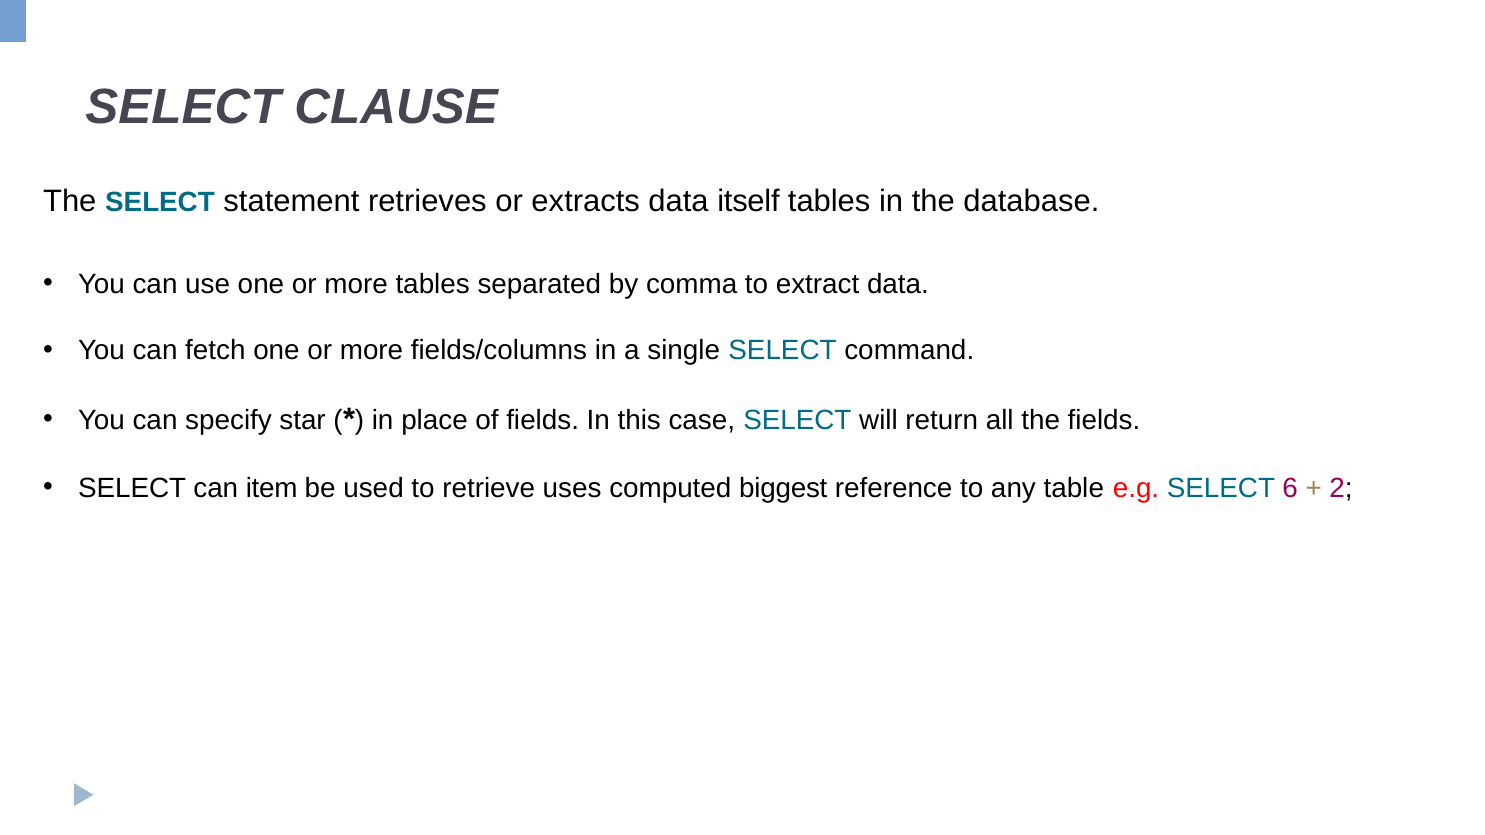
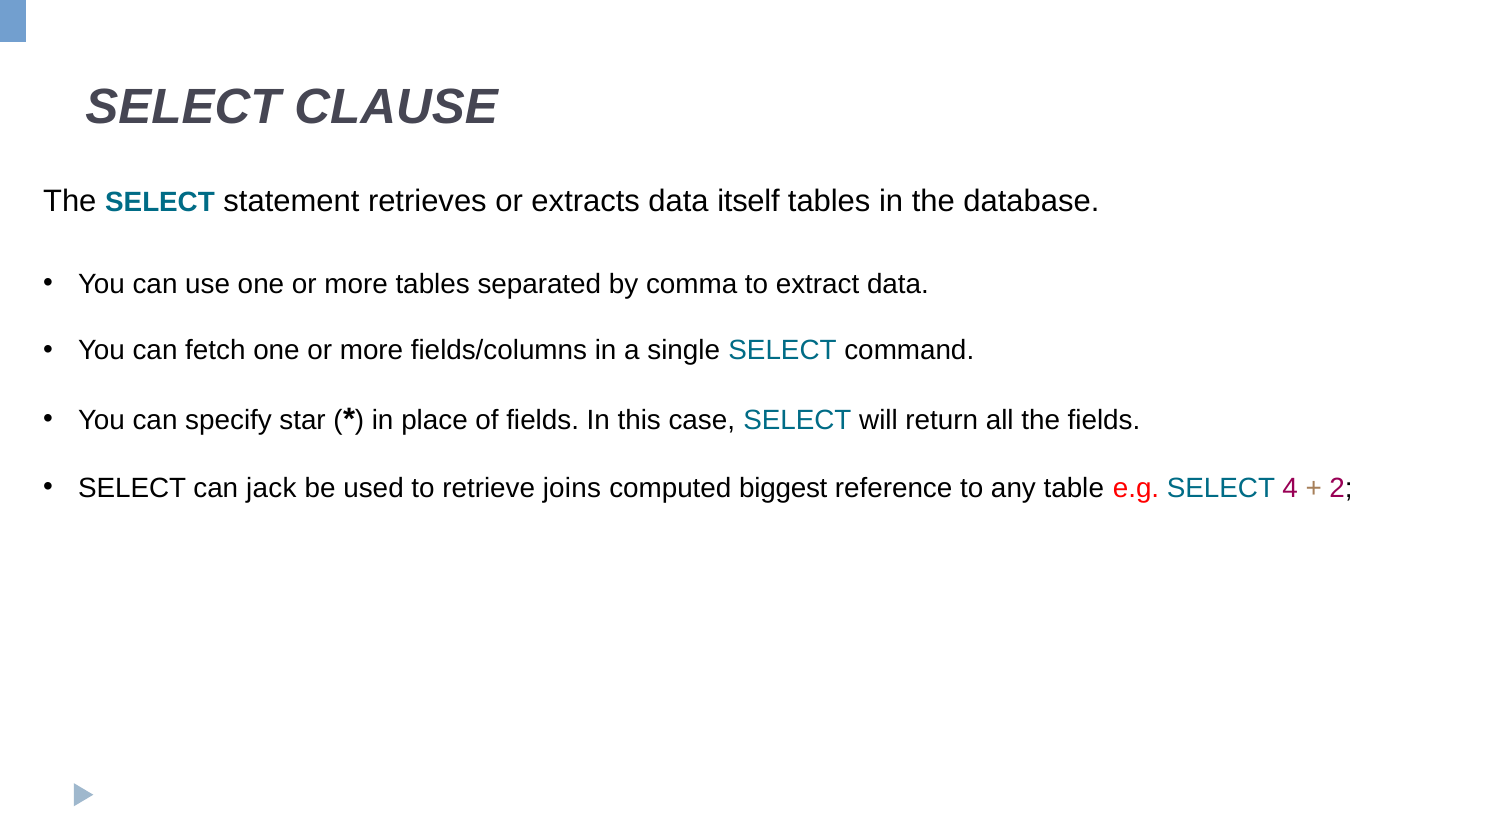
item: item -> jack (271, 488)
uses: uses -> joins (572, 488)
6: 6 -> 4 (1290, 488)
